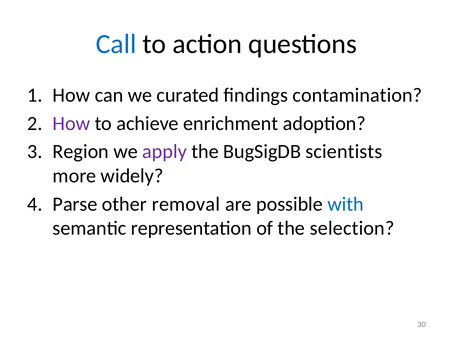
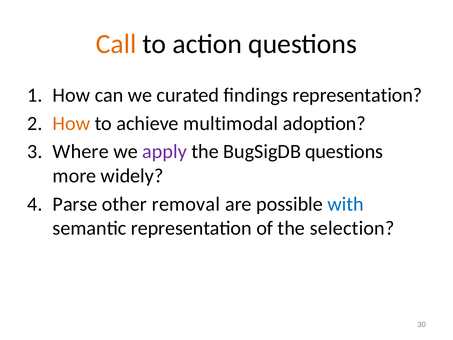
Call colour: blue -> orange (116, 44)
findings contamination: contamination -> representation (357, 95)
How colour: purple -> orange (71, 123)
enrichment: enrichment -> multimodal (231, 123)
Region: Region -> Where (81, 151)
BugSigDB scientists: scientists -> questions (344, 151)
